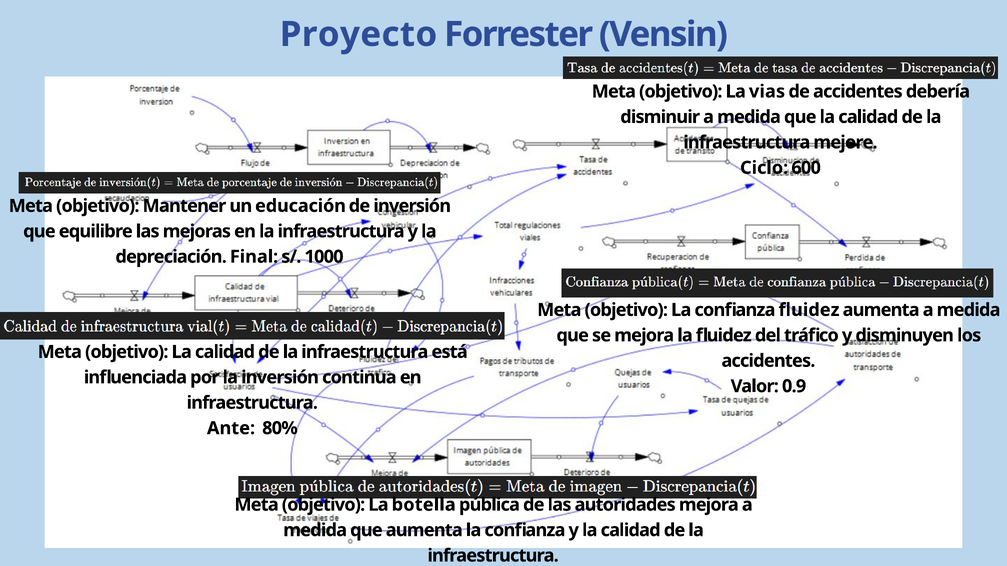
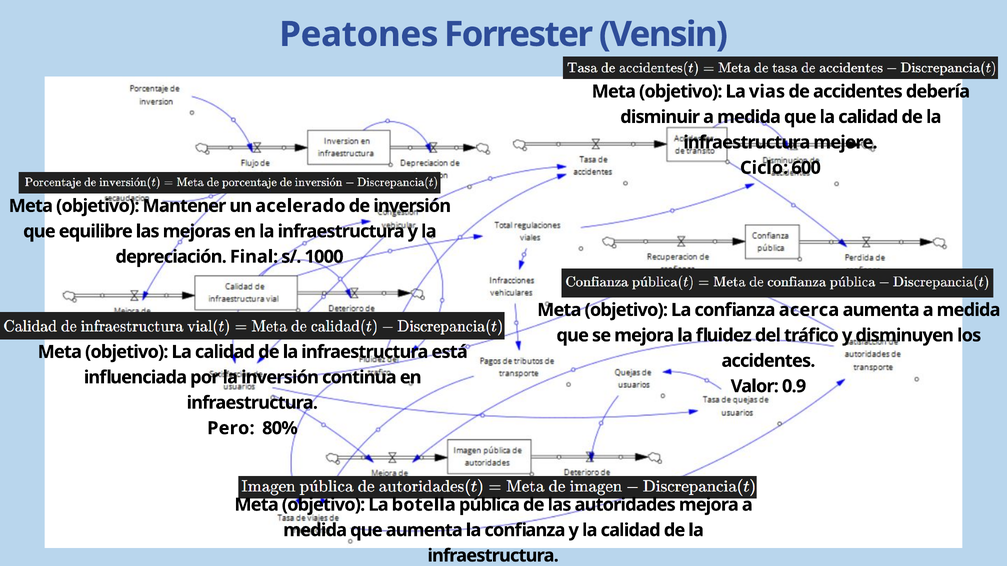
Proyecto: Proyecto -> Peatones (359, 34)
educación: educación -> acelerado (300, 206)
confianza fluidez: fluidez -> acerca (809, 310)
Ante: Ante -> Pero (231, 429)
